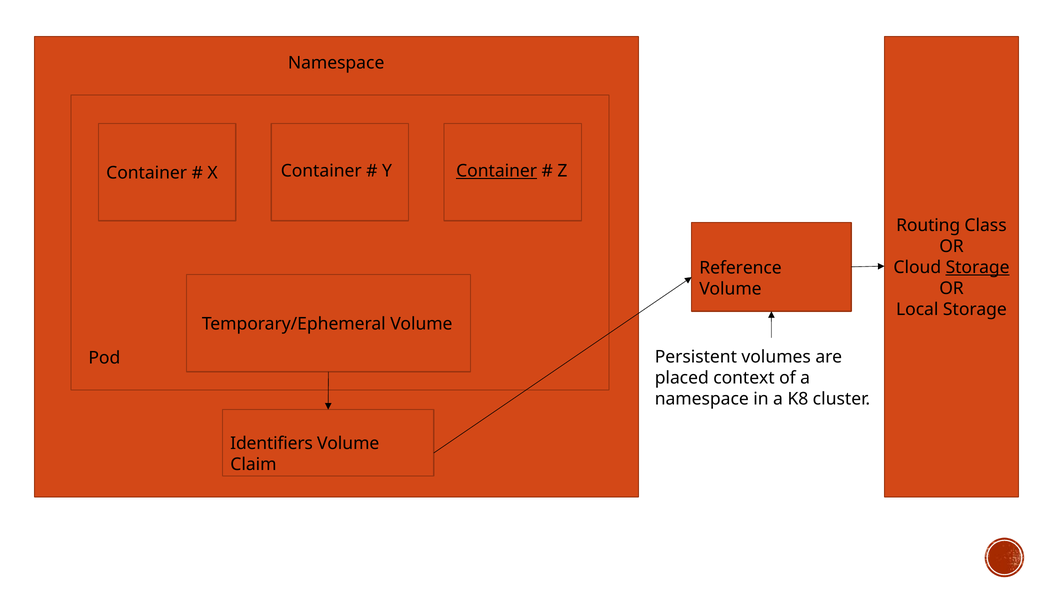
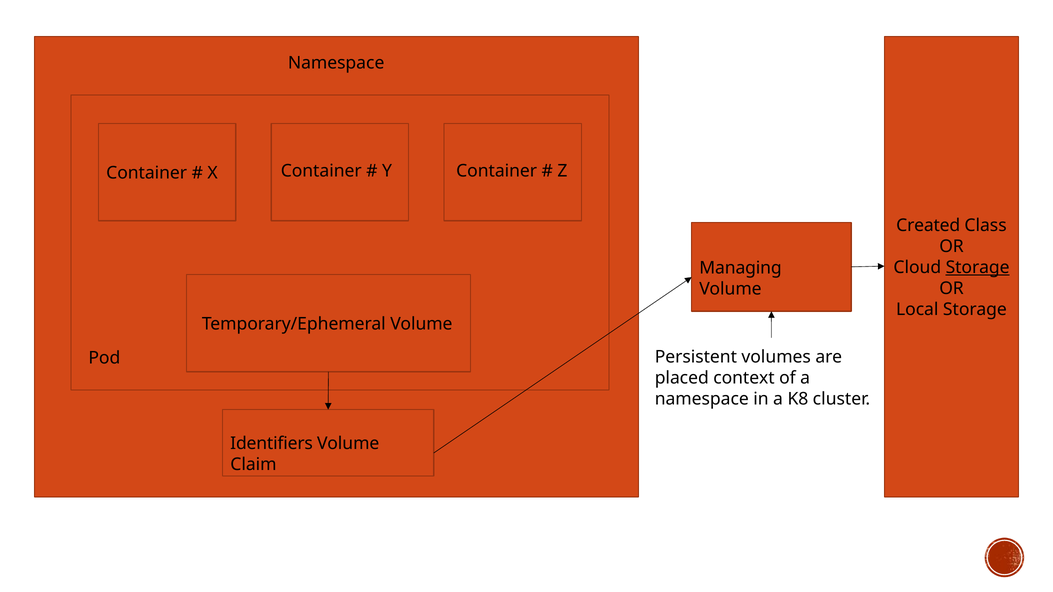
Container underline: present -> none (497, 171)
Routing: Routing -> Created (928, 225)
Reference: Reference -> Managing (741, 268)
